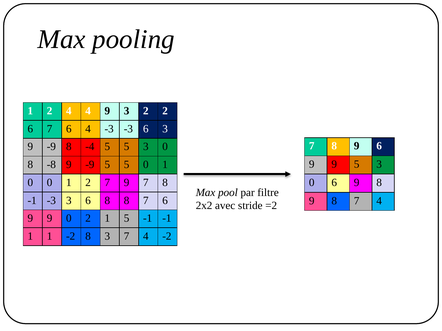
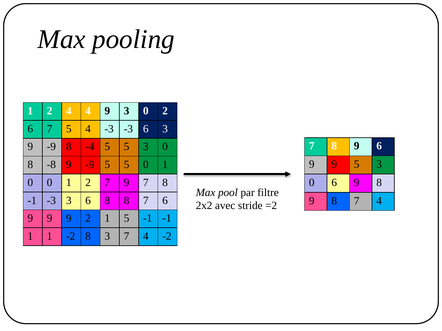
9 3 2: 2 -> 0 (146, 111)
6 7 6: 6 -> 5 (69, 129)
9 9 0: 0 -> 9 (69, 219)
